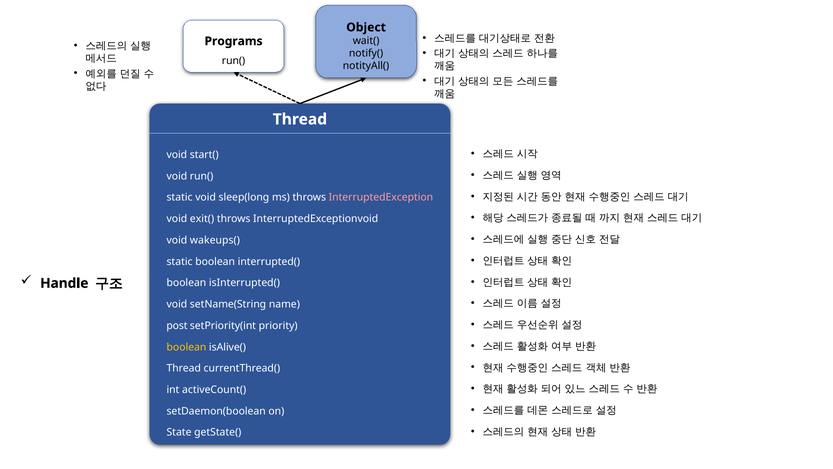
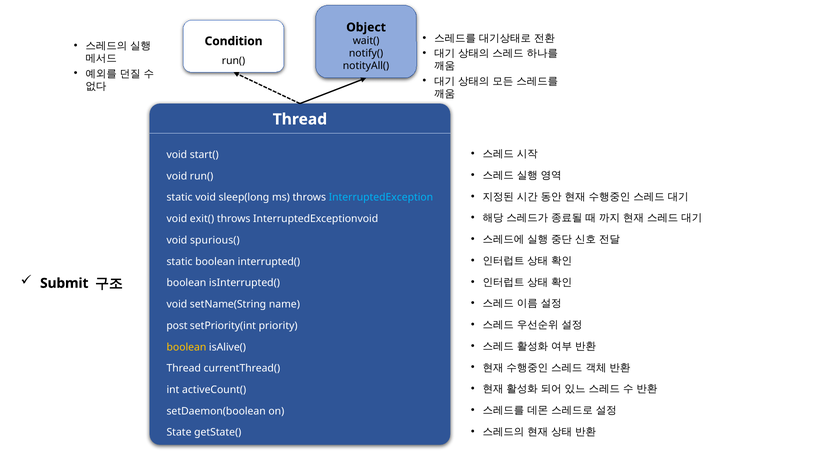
Programs: Programs -> Condition (234, 41)
InterruptedException colour: pink -> light blue (381, 197)
wakeups(: wakeups( -> spurious( (215, 240)
Handle: Handle -> Submit (64, 283)
